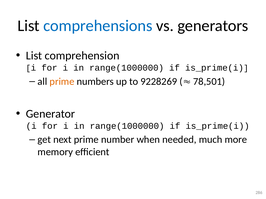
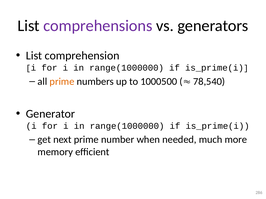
comprehensions colour: blue -> purple (98, 26)
9228269: 9228269 -> 1000500 (159, 82)
78,501: 78,501 -> 78,540 (209, 82)
